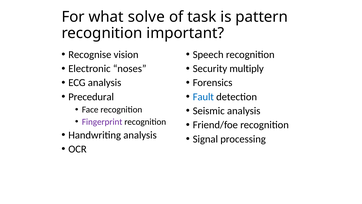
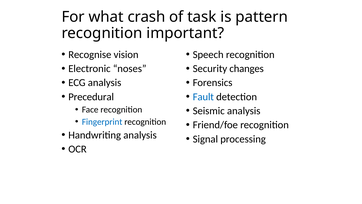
solve: solve -> crash (146, 17)
multiply: multiply -> changes (247, 69)
Fingerprint colour: purple -> blue (102, 122)
